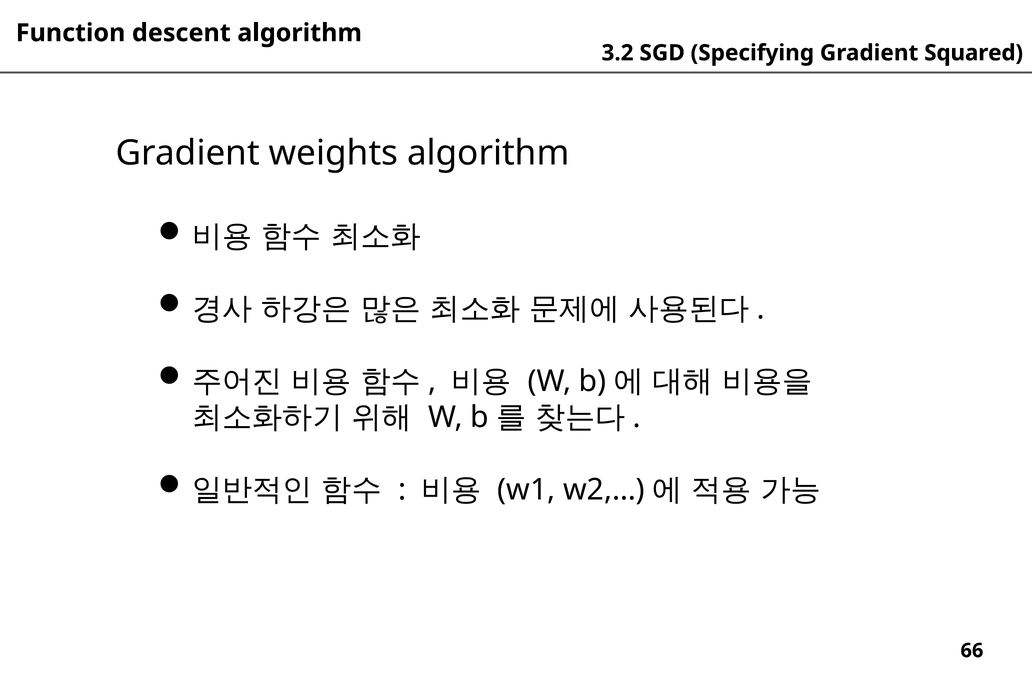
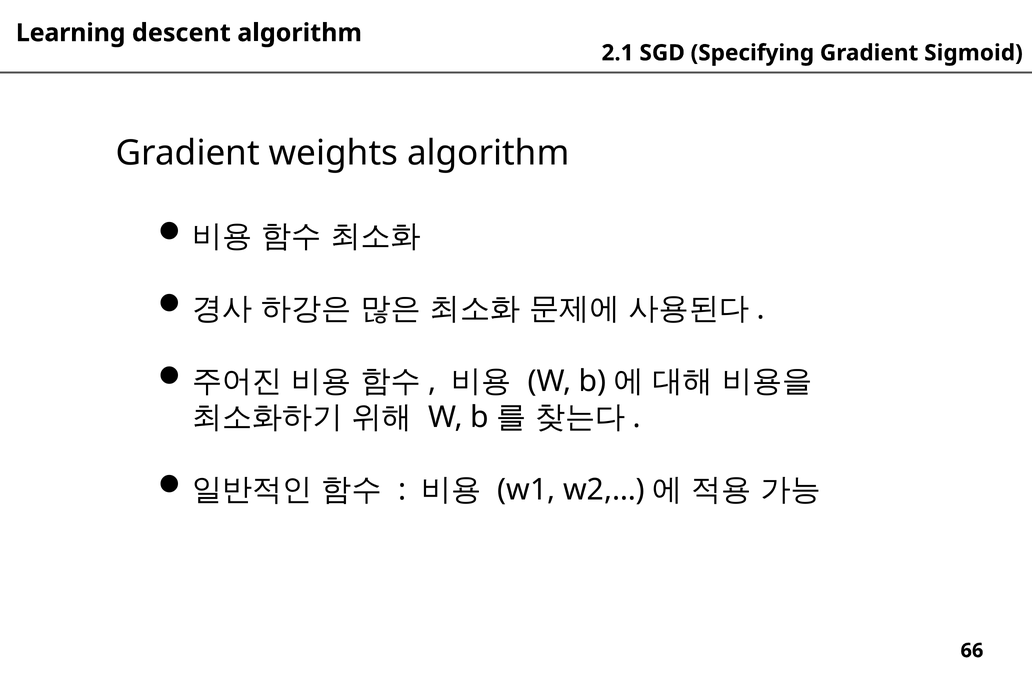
Function: Function -> Learning (71, 33)
3.2: 3.2 -> 2.1 (618, 53)
Squared: Squared -> Sigmoid (973, 53)
